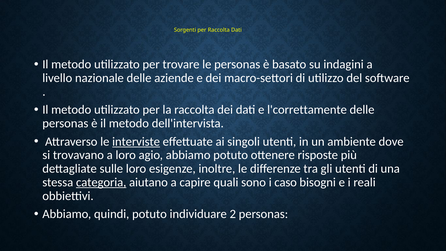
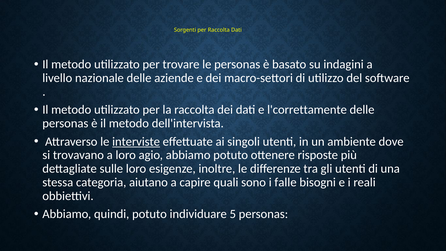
categoria underline: present -> none (101, 182)
caso: caso -> falle (286, 182)
2: 2 -> 5 (233, 214)
